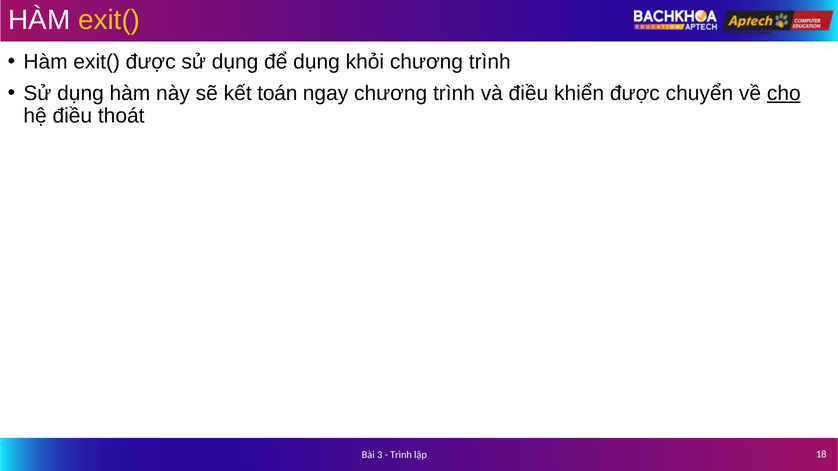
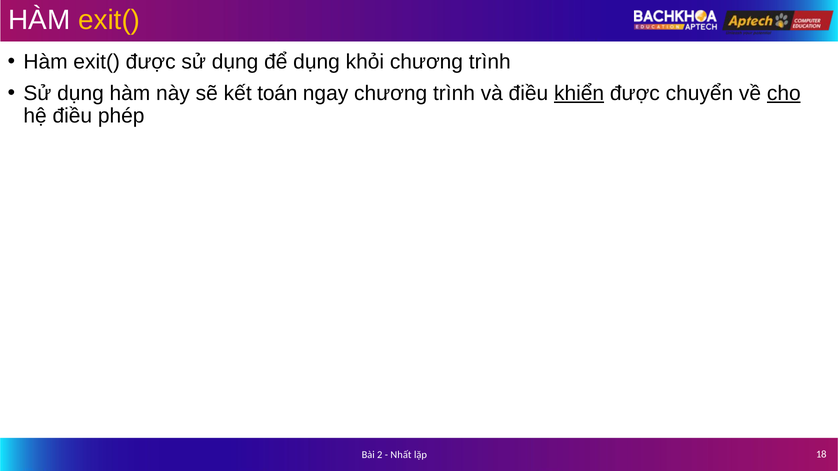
khiển underline: none -> present (579, 93)
thoát: thoát -> phép (121, 116)
3: 3 -> 2 (380, 455)
Trình: Trình -> Nhất (401, 455)
